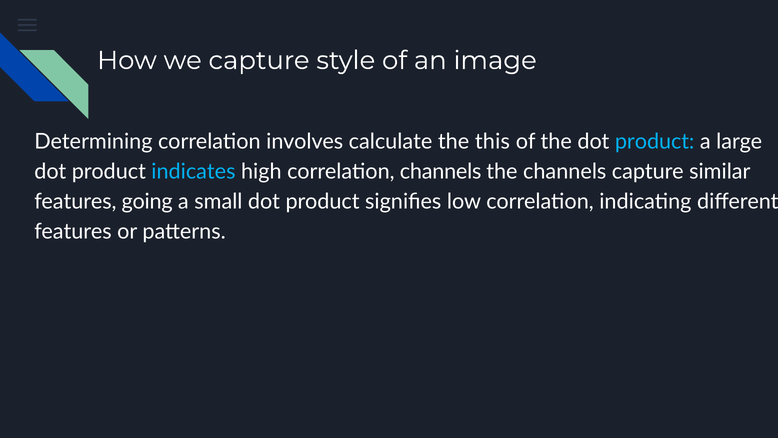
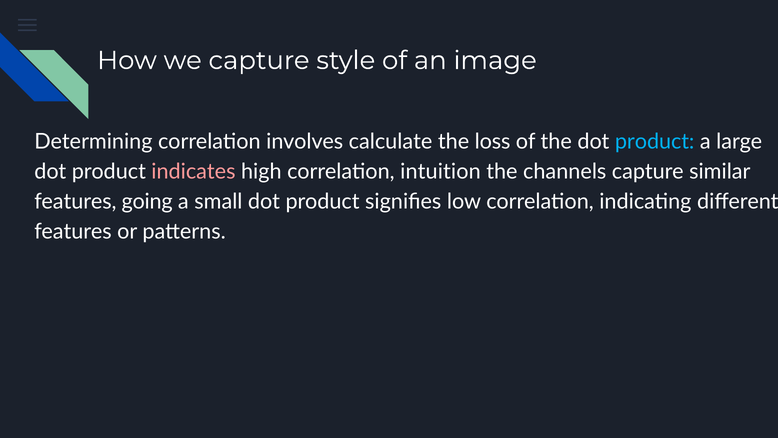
this: this -> loss (493, 142)
indicates colour: light blue -> pink (193, 172)
correlation channels: channels -> intuition (440, 172)
